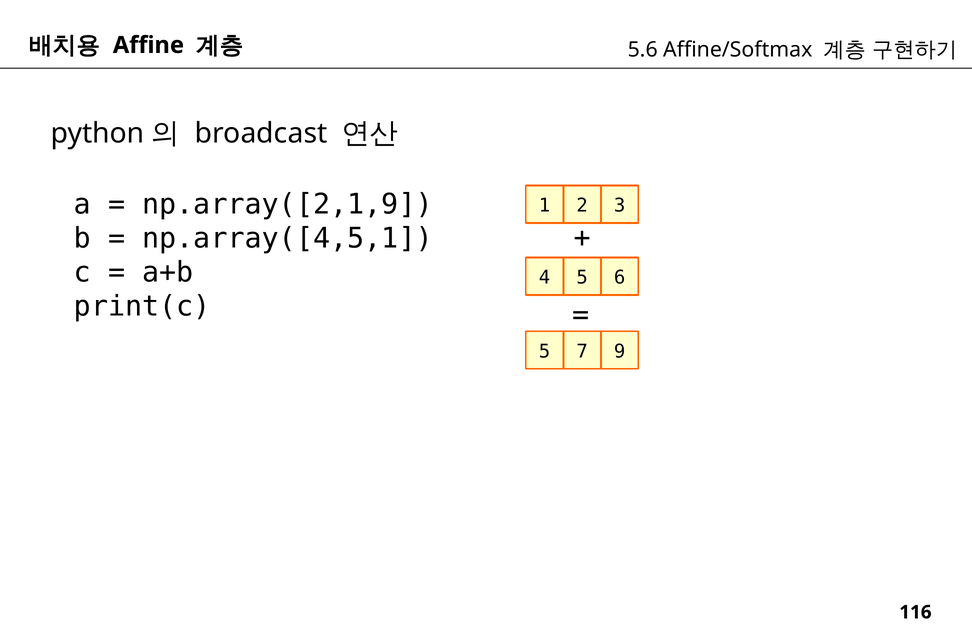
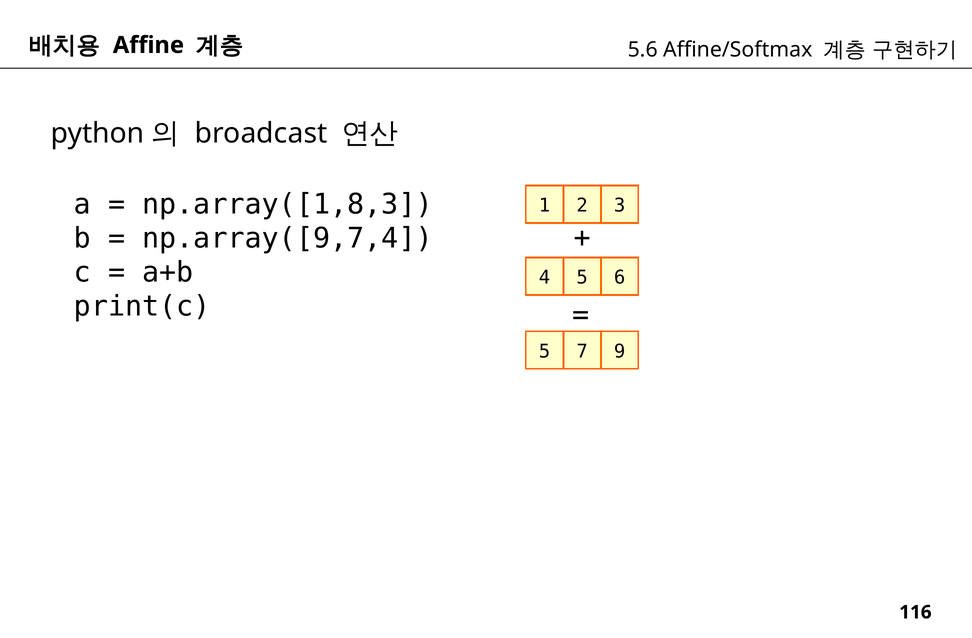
np.array([2,1,9: np.array([2,1,9 -> np.array([1,8,3 (287, 205)
np.array([4,5,1: np.array([4,5,1 -> np.array([9,7,4 (287, 239)
